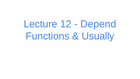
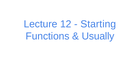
Depend: Depend -> Starting (98, 24)
